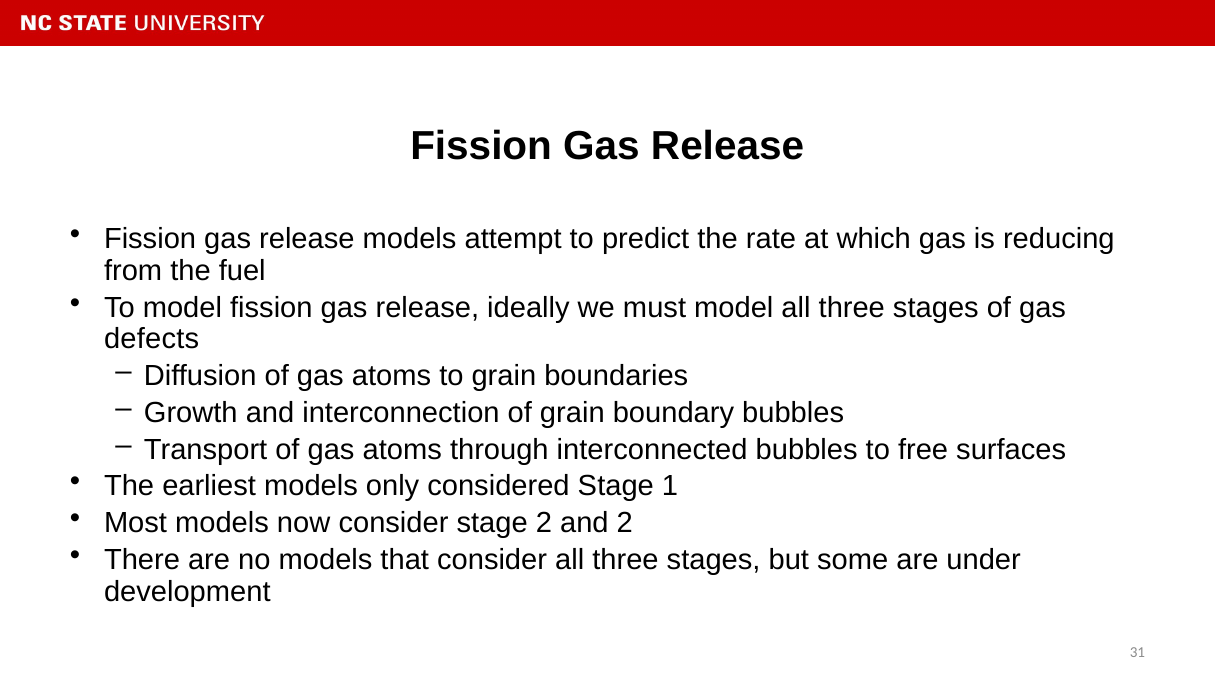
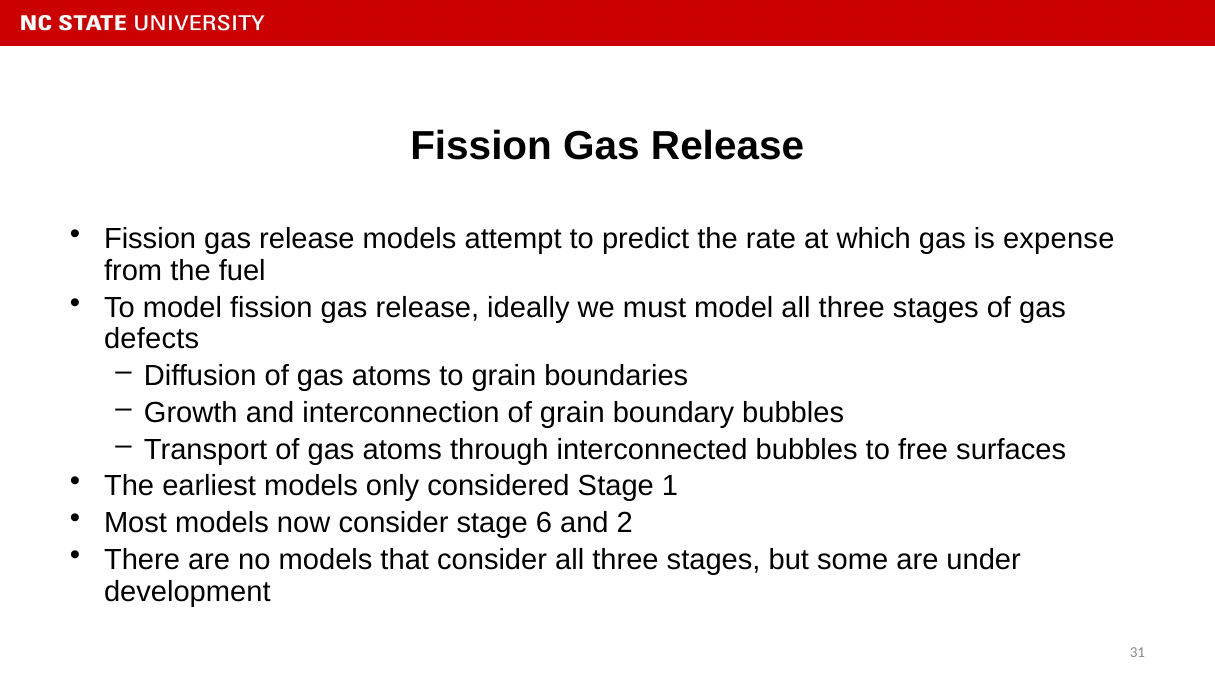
reducing: reducing -> expense (1059, 239)
stage 2: 2 -> 6 (544, 523)
